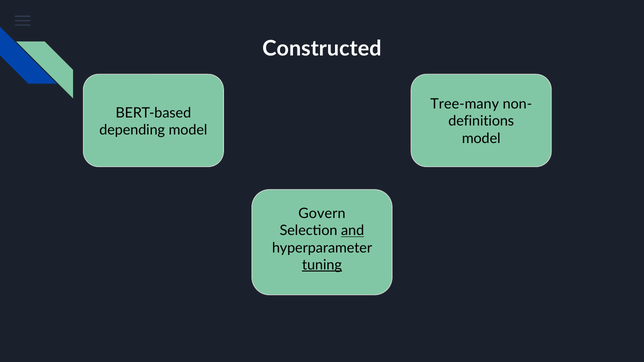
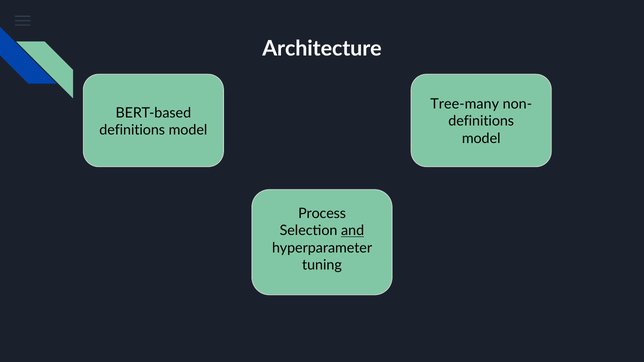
Constructed: Constructed -> Architecture (322, 49)
depending: depending -> definitions (132, 130)
Govern: Govern -> Process (322, 214)
tuning underline: present -> none (322, 265)
